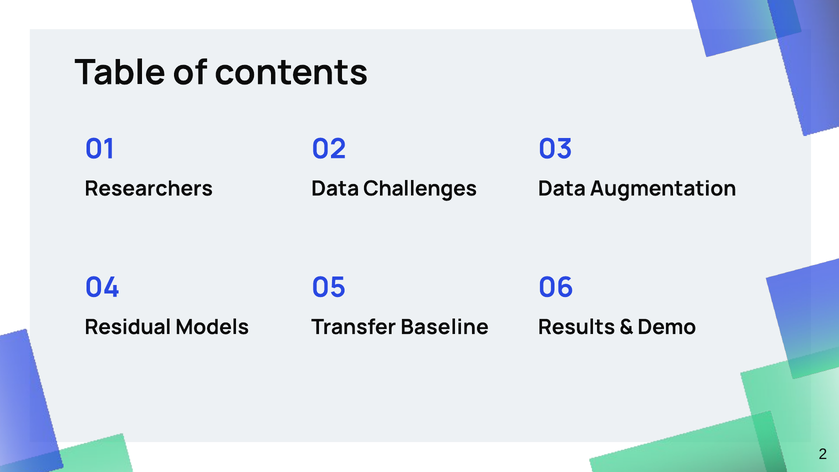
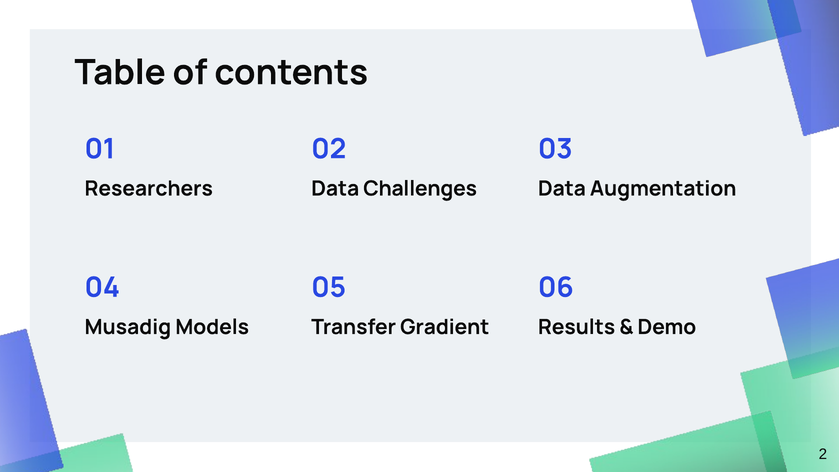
Residual: Residual -> Musadig (128, 327)
Baseline: Baseline -> Gradient (445, 327)
